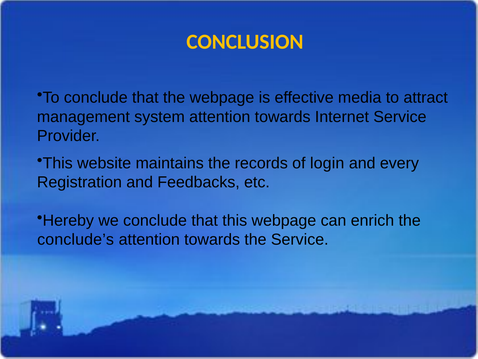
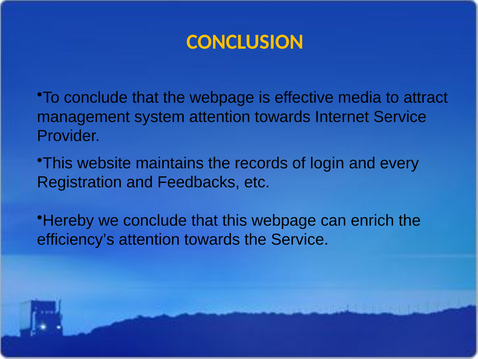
conclude’s: conclude’s -> efficiency’s (76, 239)
